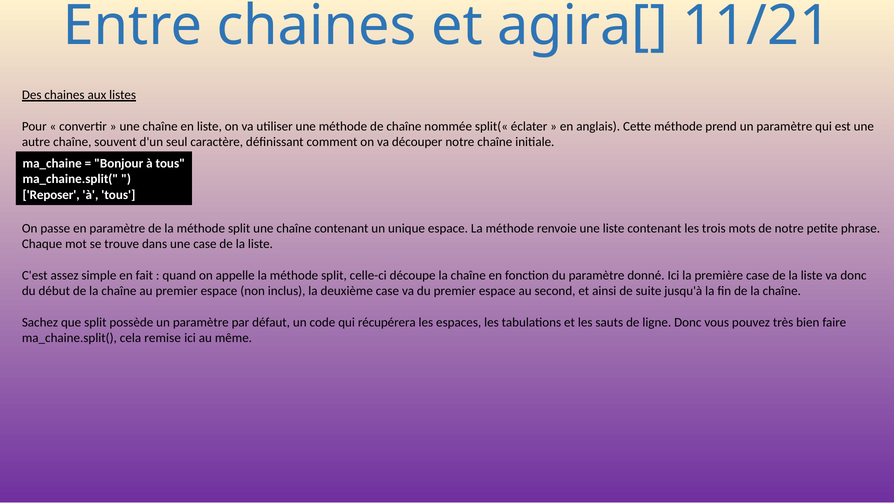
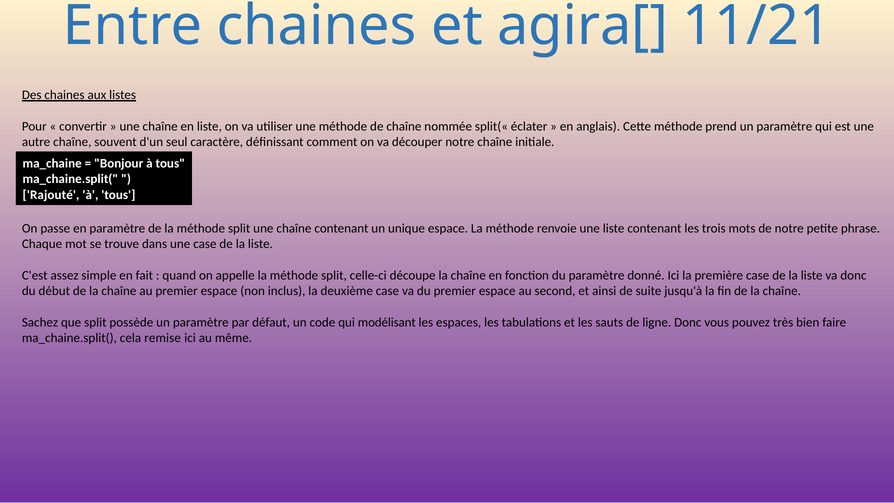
Reposer: Reposer -> Rajouté (51, 195)
récupérera: récupérera -> modélisant (387, 322)
